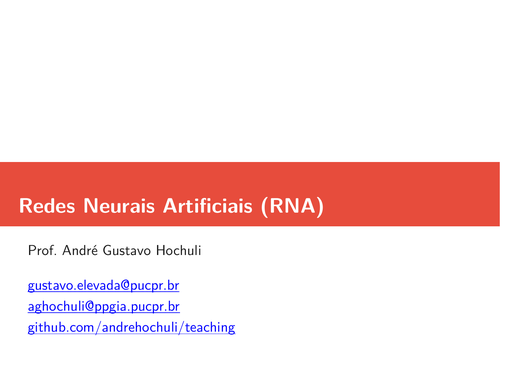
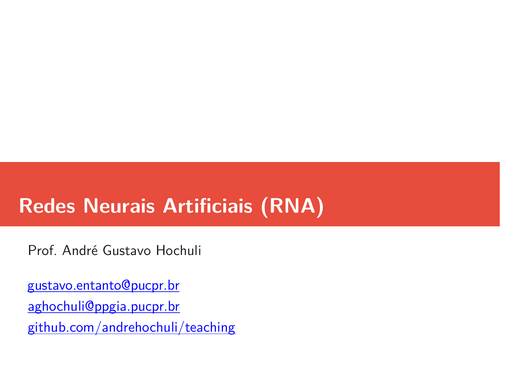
gustavo.elevada@pucpr.br: gustavo.elevada@pucpr.br -> gustavo.entanto@pucpr.br (104, 285)
